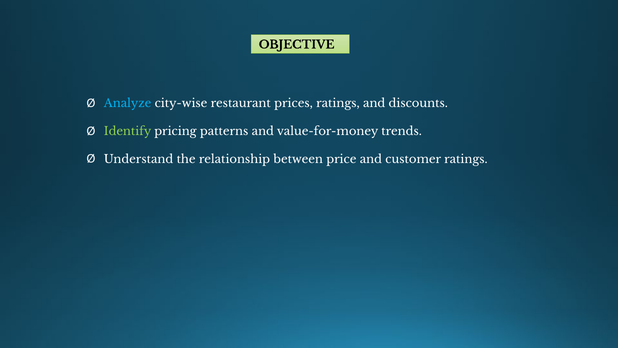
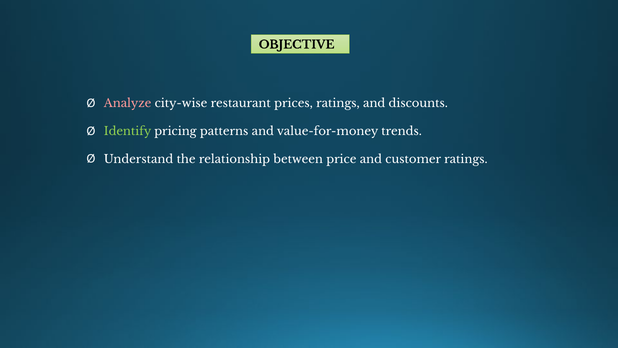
Analyze colour: light blue -> pink (128, 103)
